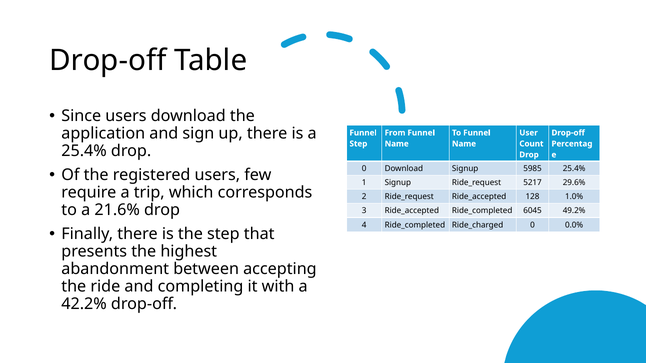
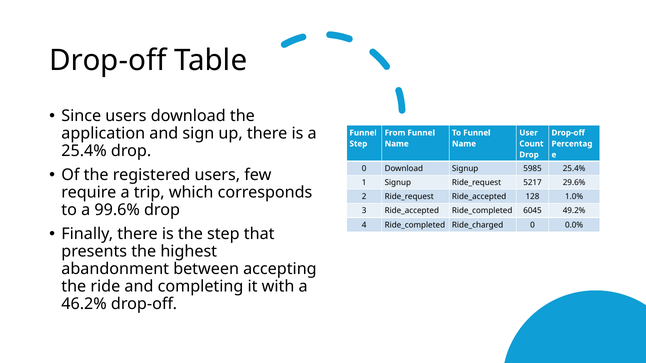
21.6%: 21.6% -> 99.6% (117, 210)
42.2%: 42.2% -> 46.2% (84, 304)
